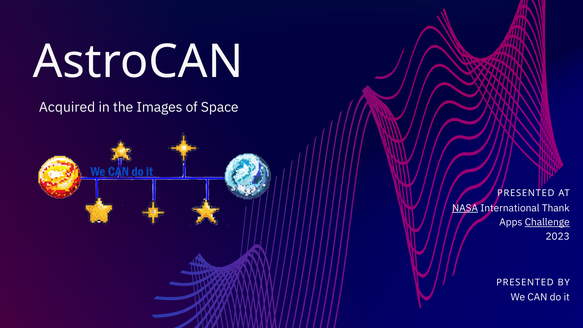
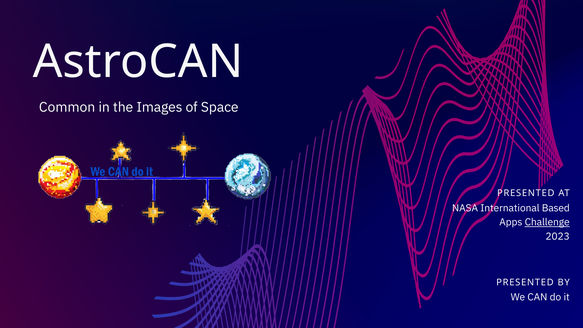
Acquired: Acquired -> Common (67, 107)
NASA underline: present -> none (465, 208)
Thank: Thank -> Based (556, 208)
